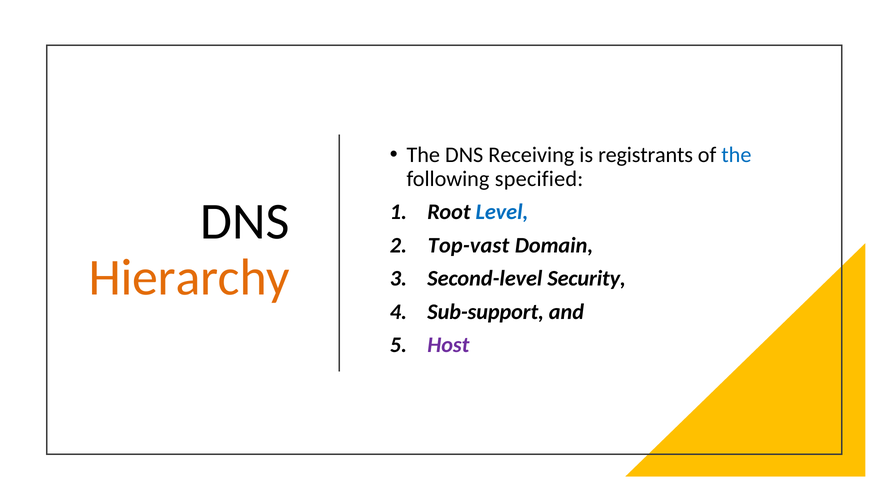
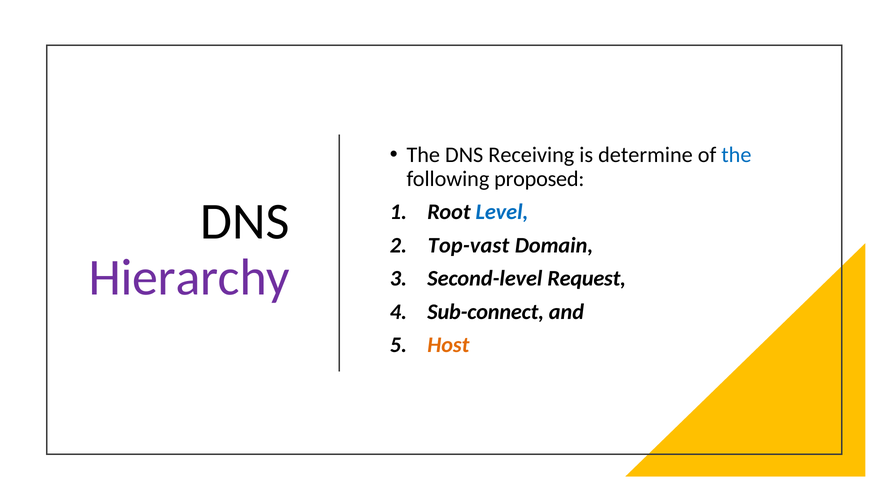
registrants: registrants -> determine (645, 155)
specified: specified -> proposed (539, 179)
Hierarchy colour: orange -> purple (189, 278)
Security: Security -> Request (587, 279)
Sub-support: Sub-support -> Sub-connect (486, 312)
Host colour: purple -> orange (448, 345)
